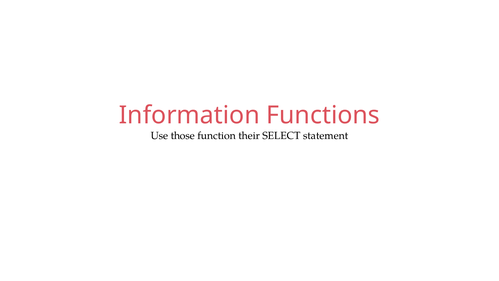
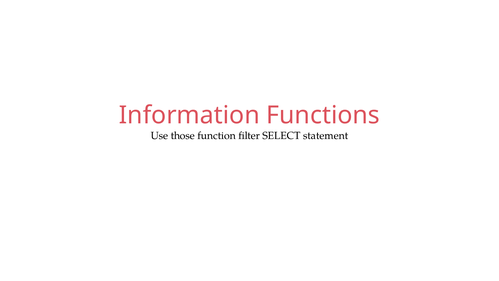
their: their -> filter (249, 135)
